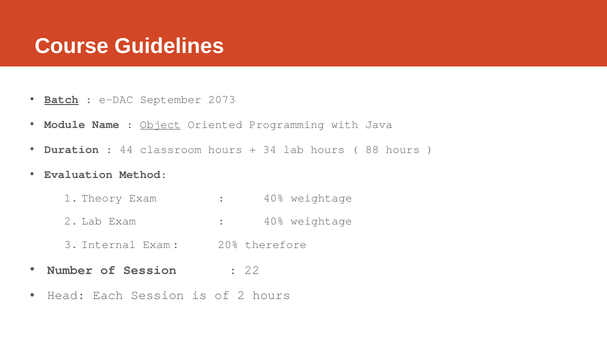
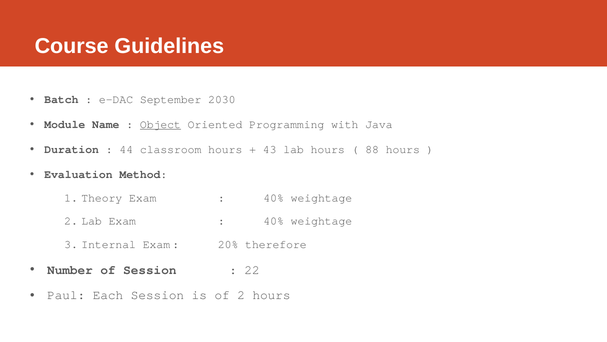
Batch underline: present -> none (61, 99)
2073: 2073 -> 2030 (222, 99)
34: 34 -> 43 (270, 149)
Head: Head -> Paul (66, 295)
